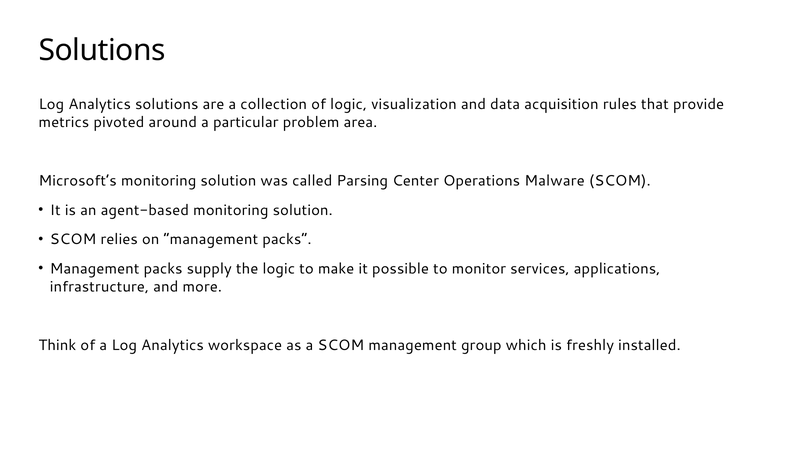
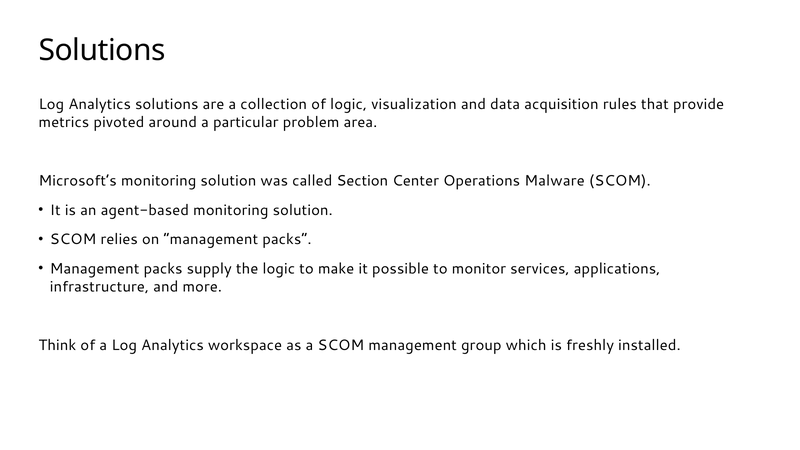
Parsing: Parsing -> Section (362, 181)
